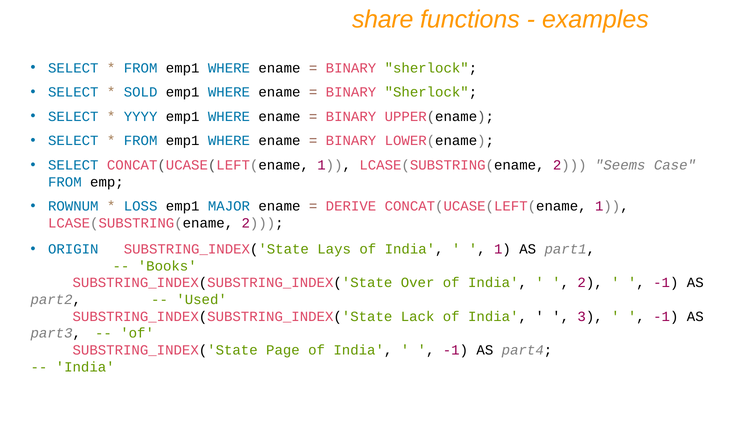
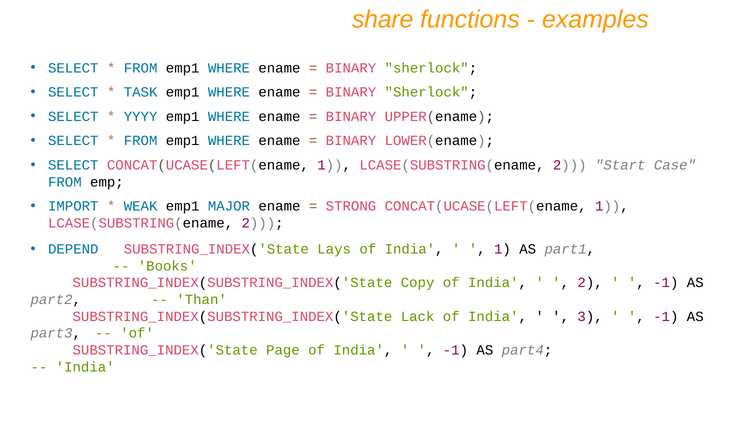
SOLD: SOLD -> TASK (141, 92)
Seems: Seems -> Start (620, 165)
ROWNUM: ROWNUM -> IMPORT (73, 206)
LOSS: LOSS -> WEAK (141, 206)
DERIVE: DERIVE -> STRONG (351, 206)
ORIGIN: ORIGIN -> DEPEND (73, 249)
Over: Over -> Copy (418, 283)
Used: Used -> Than (202, 300)
